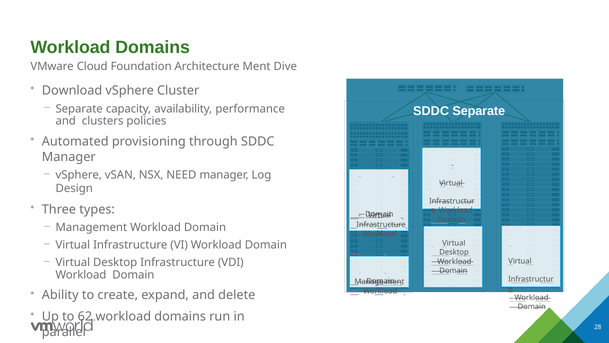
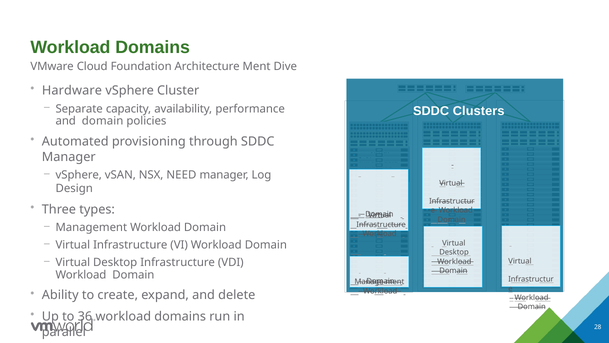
Download: Download -> Hardware (72, 90)
SDDC Separate: Separate -> Clusters (479, 111)
and clusters: clusters -> domain (103, 121)
62: 62 -> 36 (85, 316)
